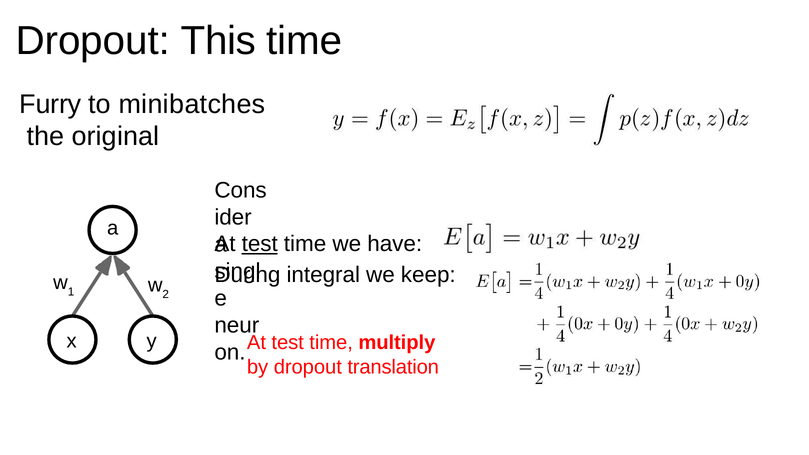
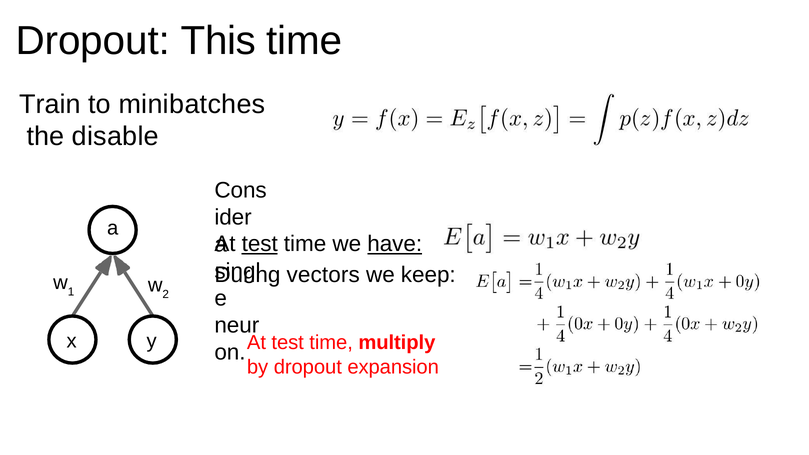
Furry: Furry -> Train (50, 105)
original: original -> disable (115, 137)
have underline: none -> present (395, 244)
integral: integral -> vectors (323, 275)
translation: translation -> expansion (393, 367)
